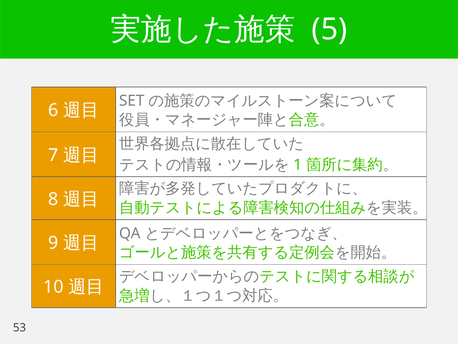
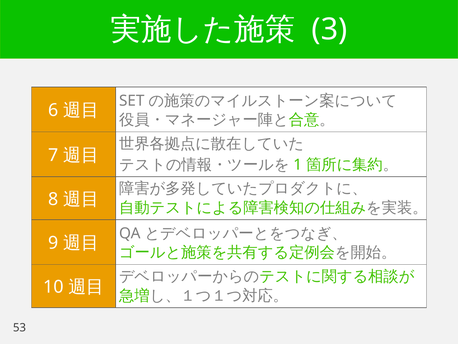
5: 5 -> 3 (329, 29)
